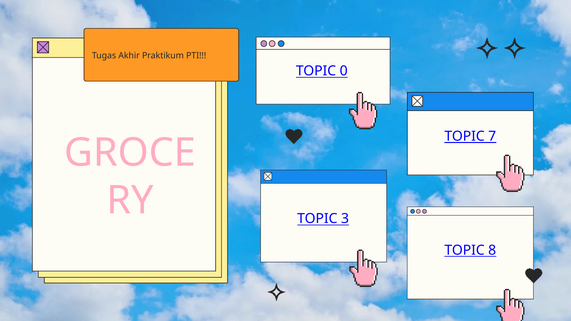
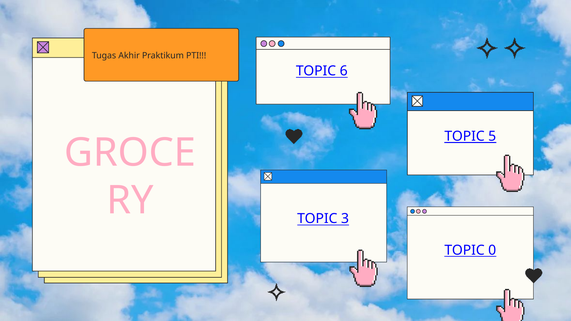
0: 0 -> 6 (344, 71)
7: 7 -> 5 (492, 136)
8: 8 -> 0 (492, 250)
